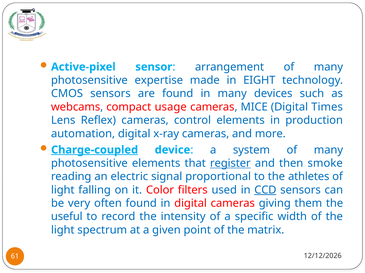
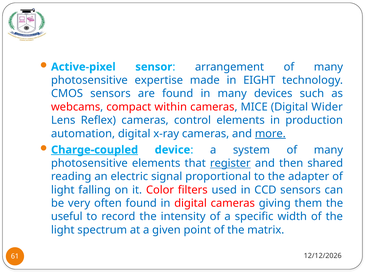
usage: usage -> within (171, 107)
Times: Times -> Wider (327, 107)
more underline: none -> present (270, 134)
smoke: smoke -> shared (325, 164)
athletes: athletes -> adapter (309, 177)
CCD underline: present -> none (265, 190)
